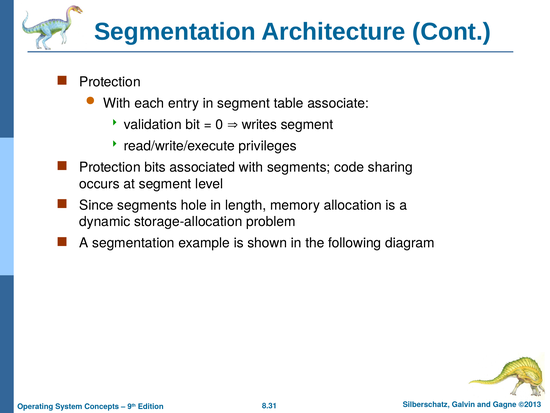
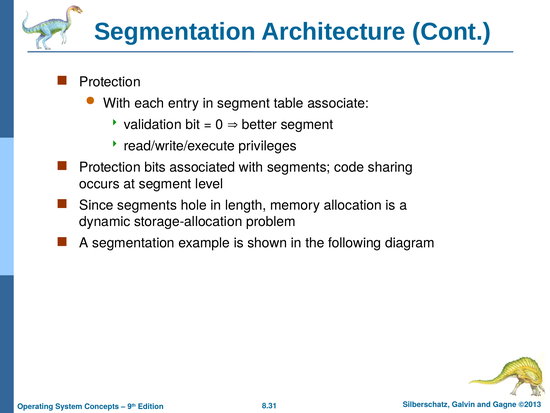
writes: writes -> better (259, 124)
